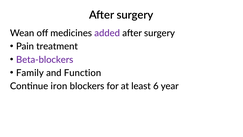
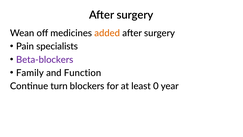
added colour: purple -> orange (107, 33)
treatment: treatment -> specialists (57, 46)
iron: iron -> turn (59, 86)
6: 6 -> 0 (156, 86)
